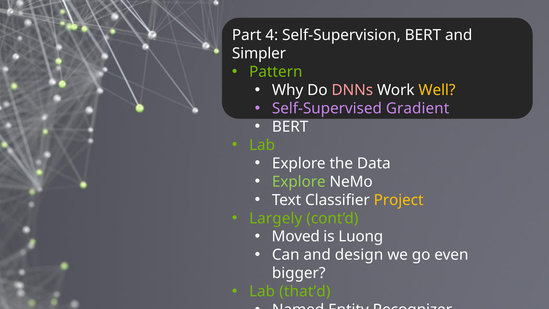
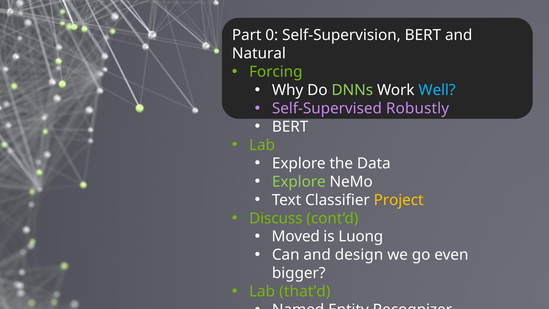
4: 4 -> 0 (272, 35)
Simpler: Simpler -> Natural (259, 54)
Pattern: Pattern -> Forcing (276, 72)
DNNs colour: pink -> light green (352, 90)
Well colour: yellow -> light blue (437, 90)
Gradient: Gradient -> Robustly (418, 108)
Largely: Largely -> Discuss (276, 218)
